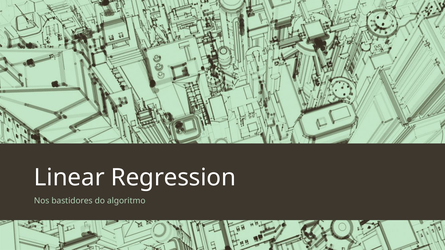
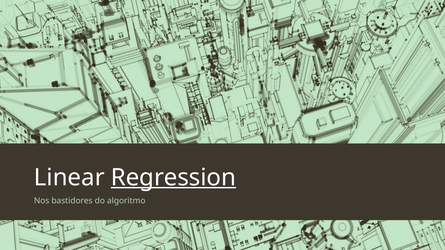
Regression underline: none -> present (173, 178)
